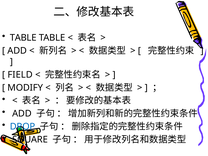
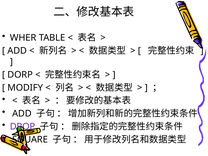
TABLE: TABLE -> WHER (23, 38)
FIELD: FIELD -> DORP (20, 75)
DROP colour: blue -> purple (23, 127)
